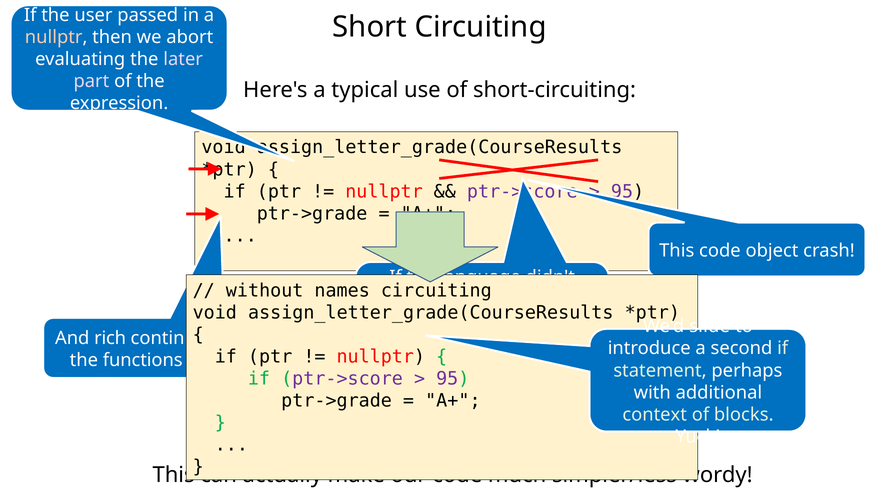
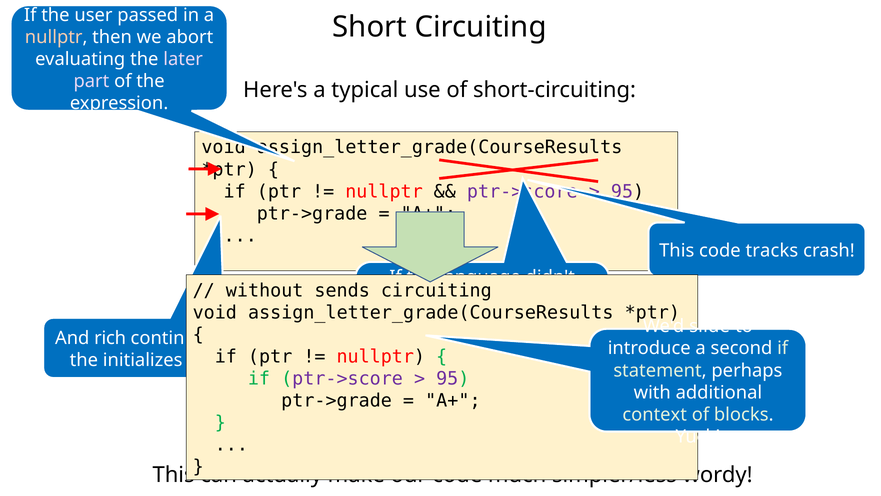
object: object -> tracks (772, 251)
names: names -> sends (342, 290)
functions: functions -> initializes (143, 360)
